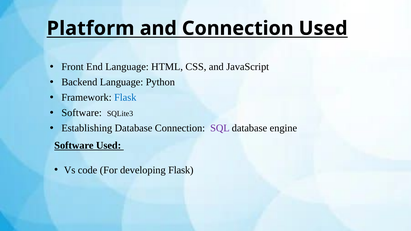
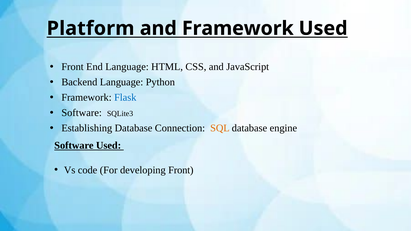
and Connection: Connection -> Framework (238, 28)
SQL colour: purple -> orange (220, 128)
developing Flask: Flask -> Front (181, 170)
